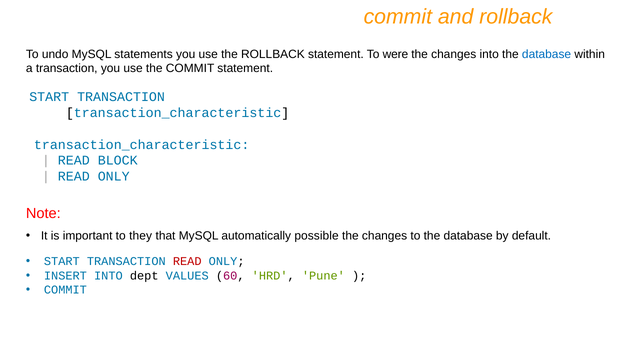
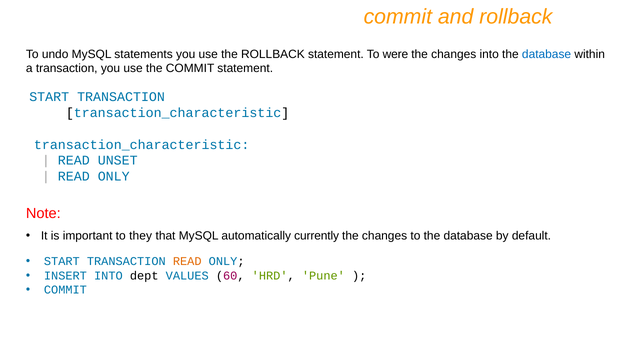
BLOCK: BLOCK -> UNSET (118, 161)
possible: possible -> currently (317, 236)
READ colour: red -> orange (187, 262)
